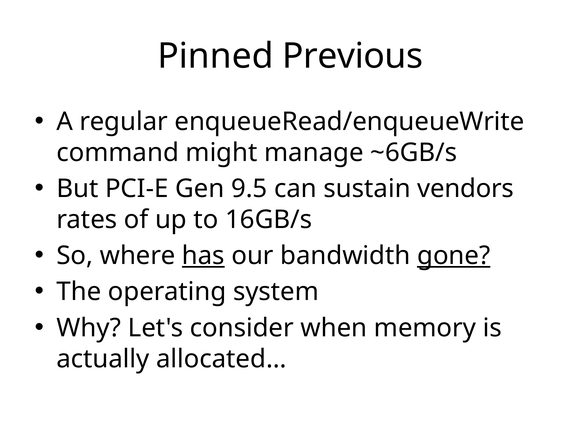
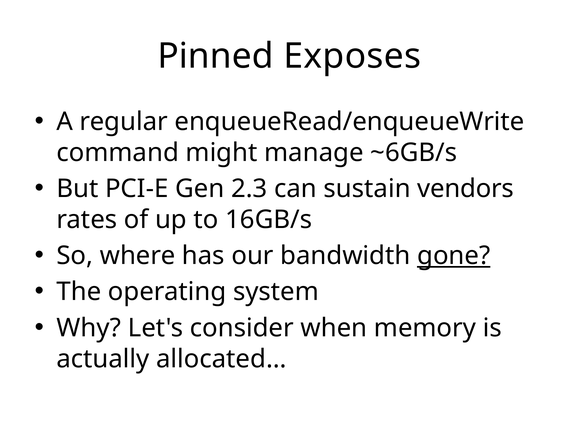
Previous: Previous -> Exposes (352, 56)
9.5: 9.5 -> 2.3 (249, 189)
has underline: present -> none (203, 256)
